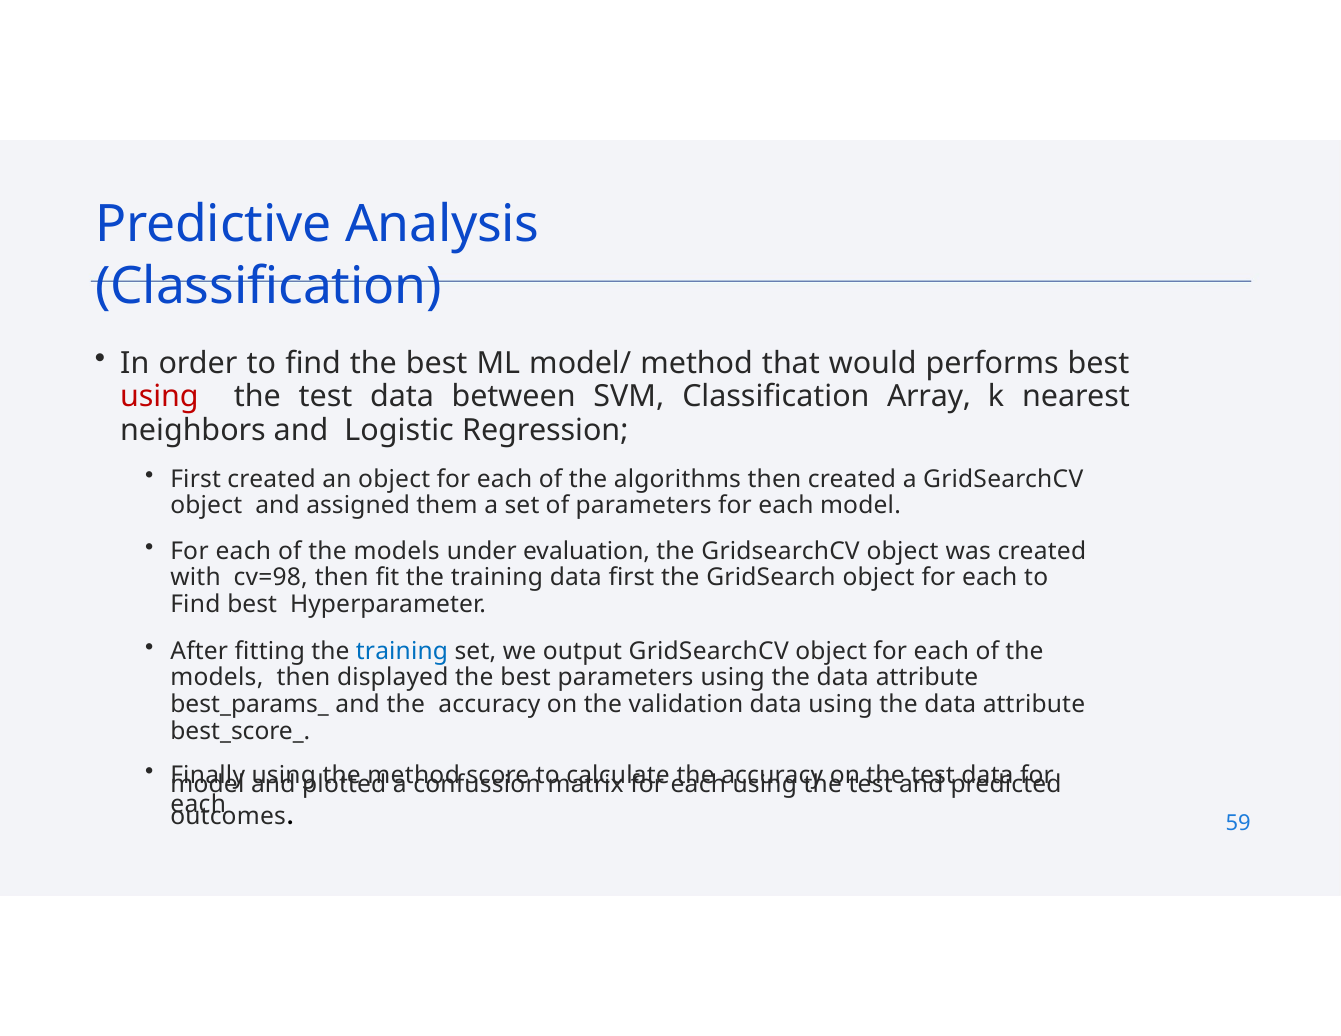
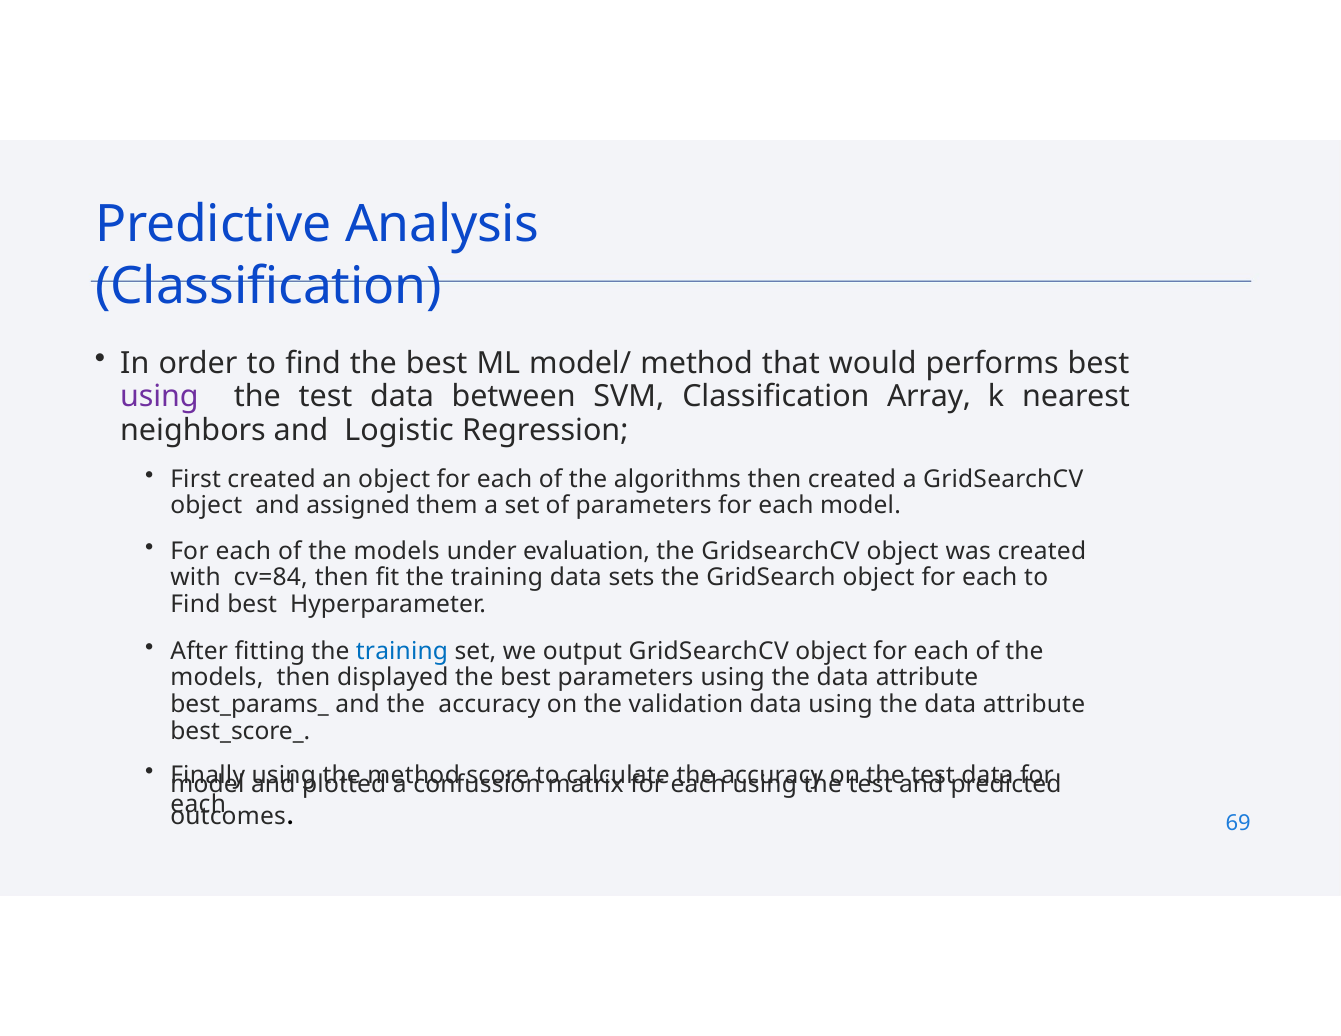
using colour: red -> purple (159, 397)
cv=98: cv=98 -> cv=84 (271, 578)
data first: first -> sets (632, 578)
59: 59 -> 69 (1238, 823)
